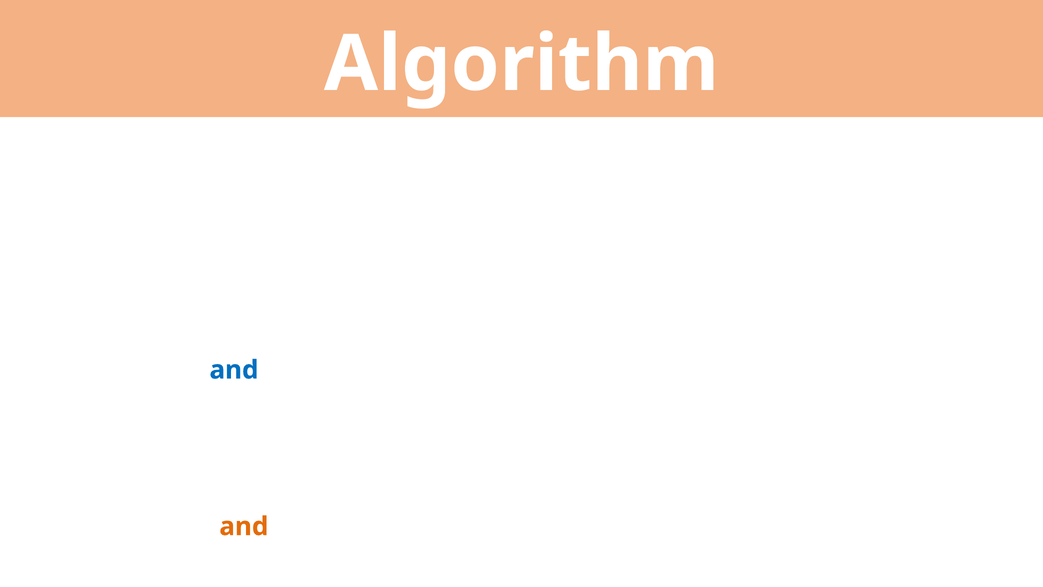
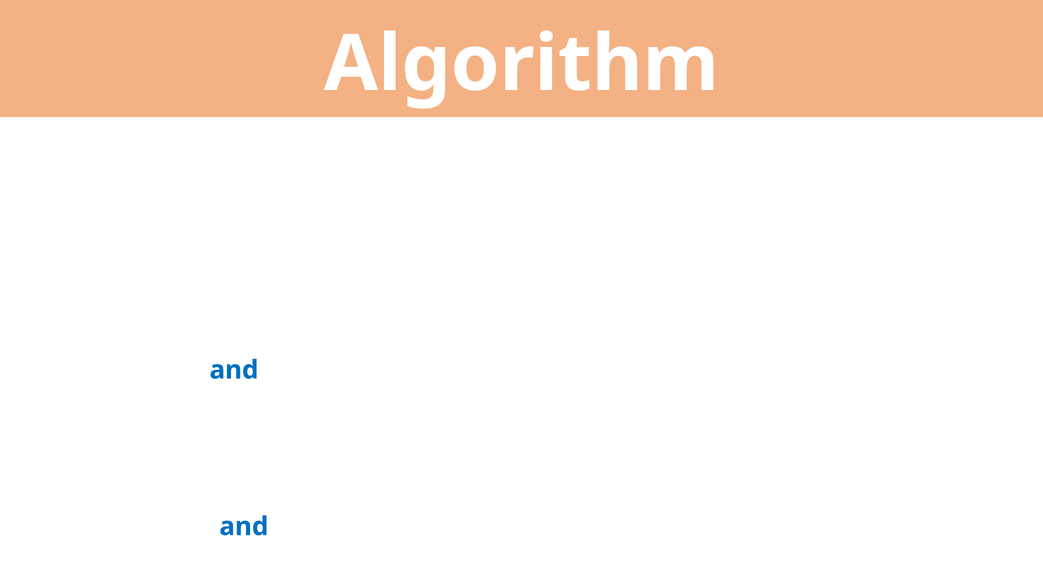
and colour: orange -> blue (244, 526)
